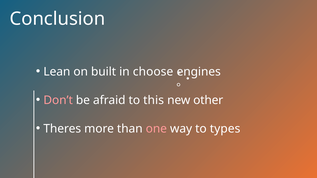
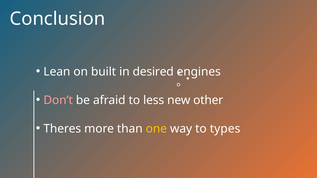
choose: choose -> desired (153, 72)
this: this -> less (154, 100)
one colour: pink -> yellow (156, 129)
